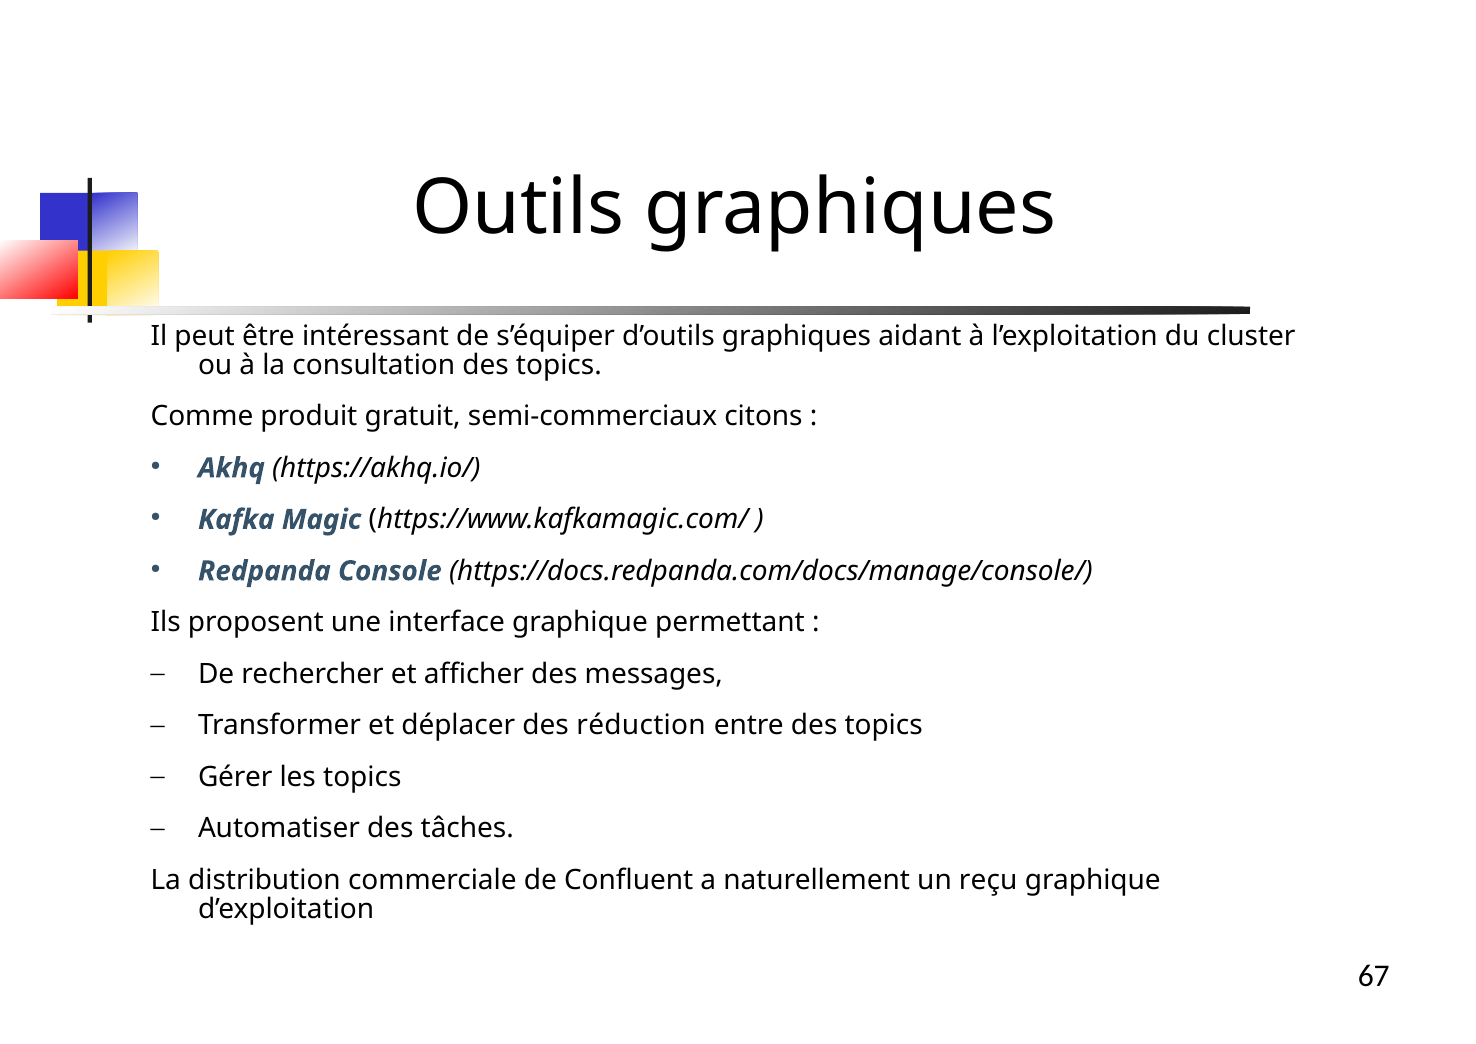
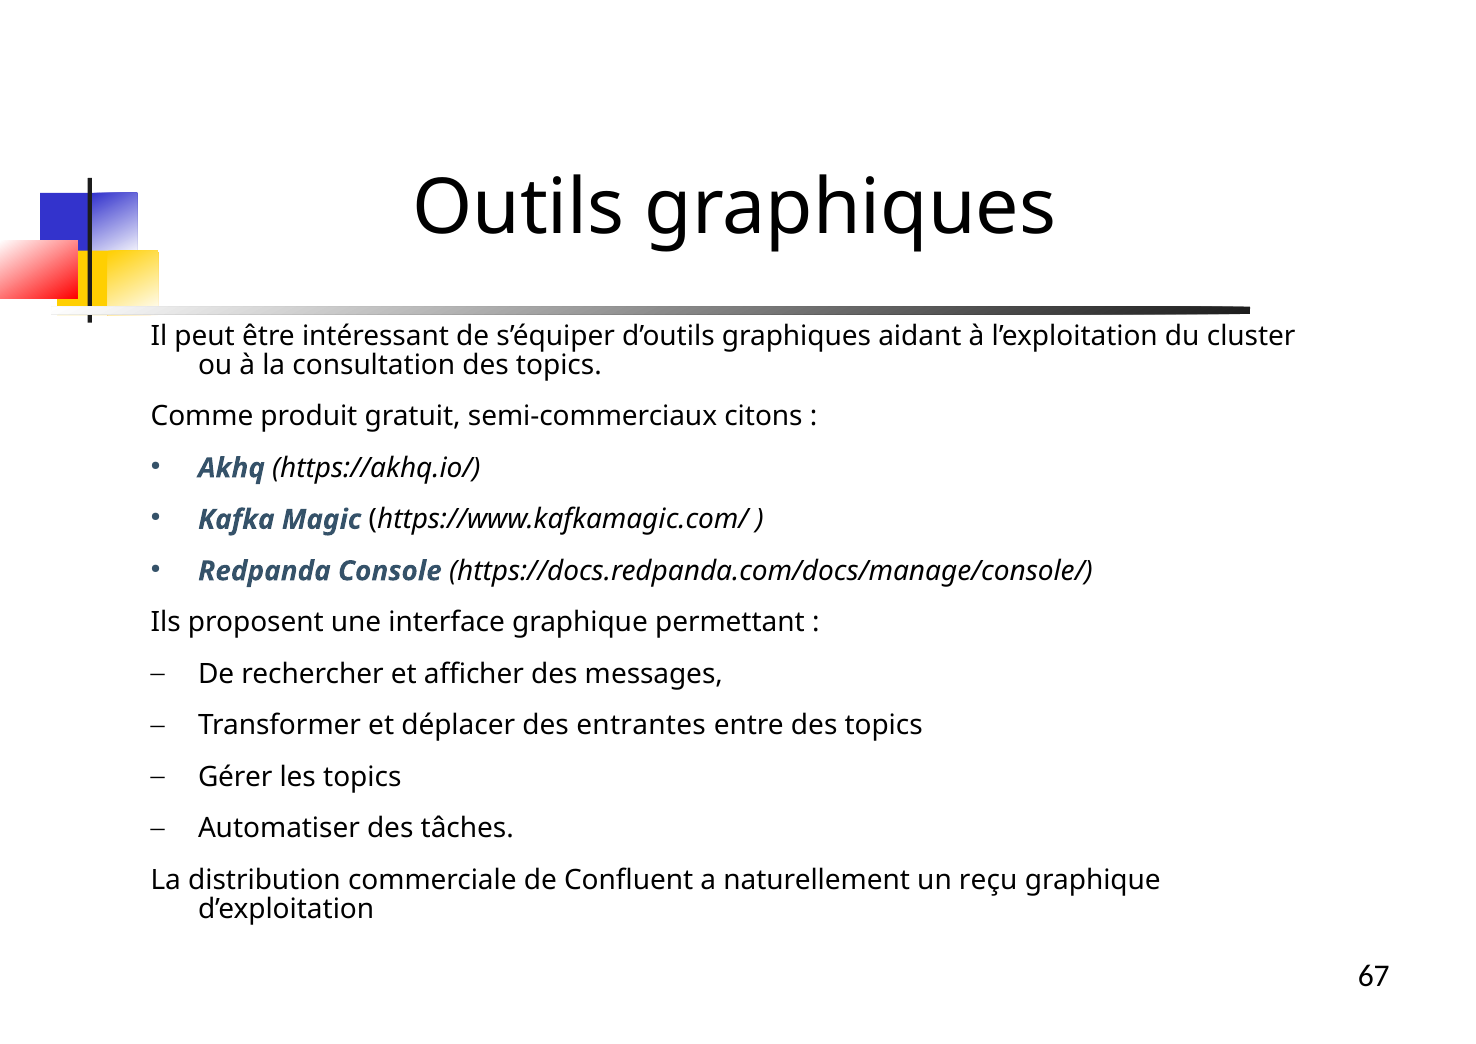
réduction: réduction -> entrantes (641, 725)
